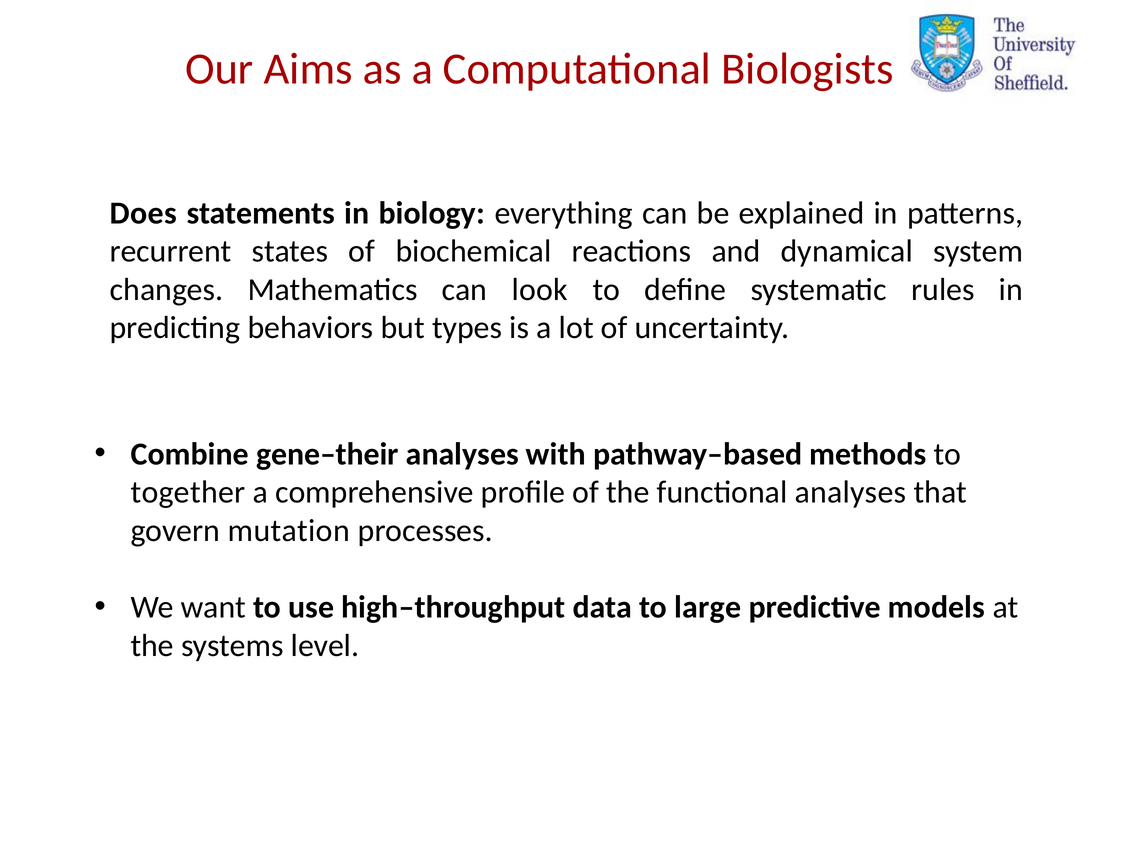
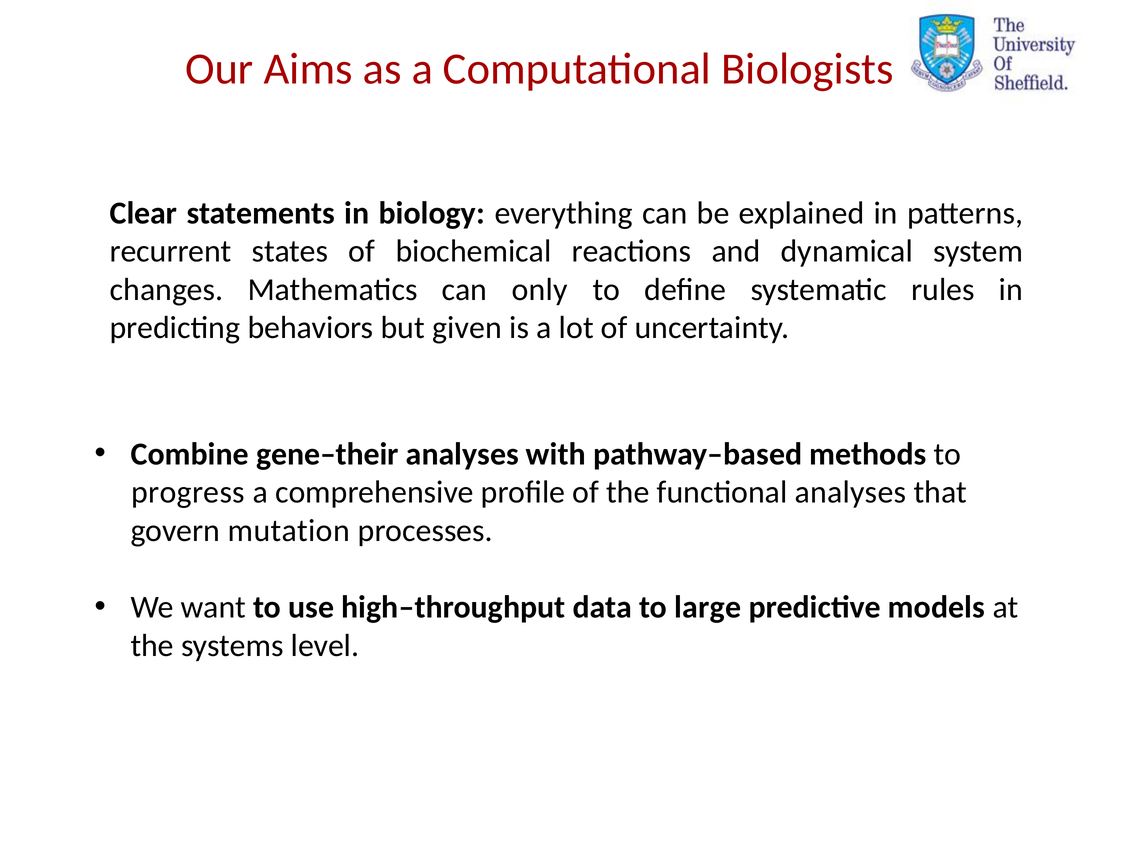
Does: Does -> Clear (144, 213)
look: look -> only (540, 290)
types: types -> given (467, 328)
together: together -> progress (188, 492)
